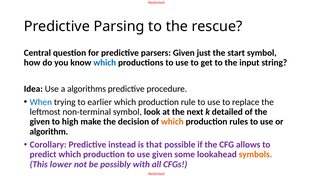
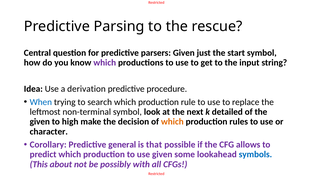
which colour: blue -> purple (105, 63)
algorithms: algorithms -> derivation (86, 89)
earlier: earlier -> search (100, 102)
algorithm: algorithm -> character (49, 132)
instead: instead -> general (122, 145)
symbols colour: orange -> blue (255, 155)
lower: lower -> about (61, 164)
